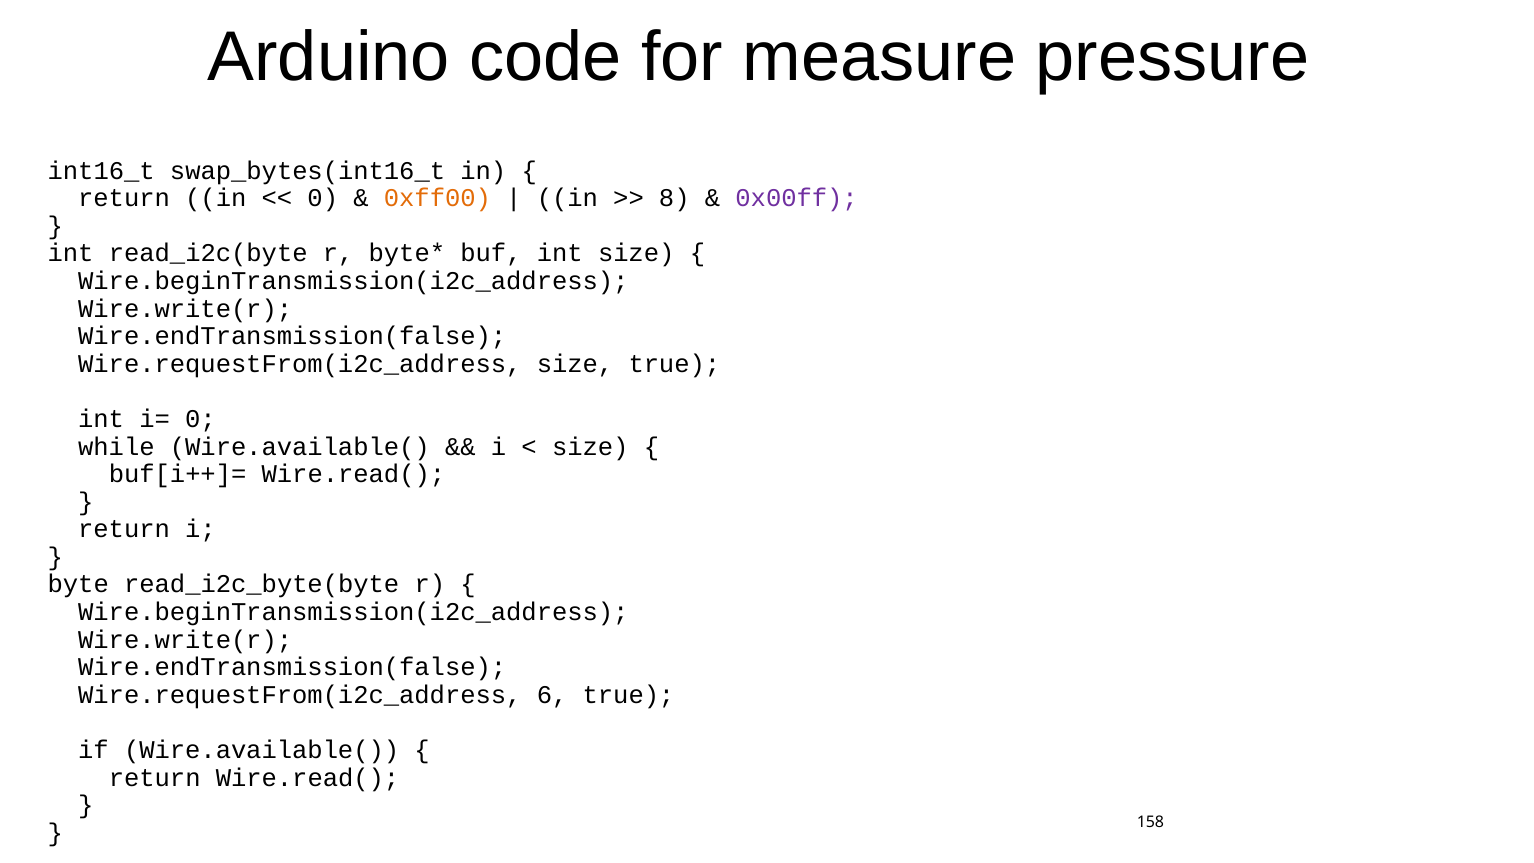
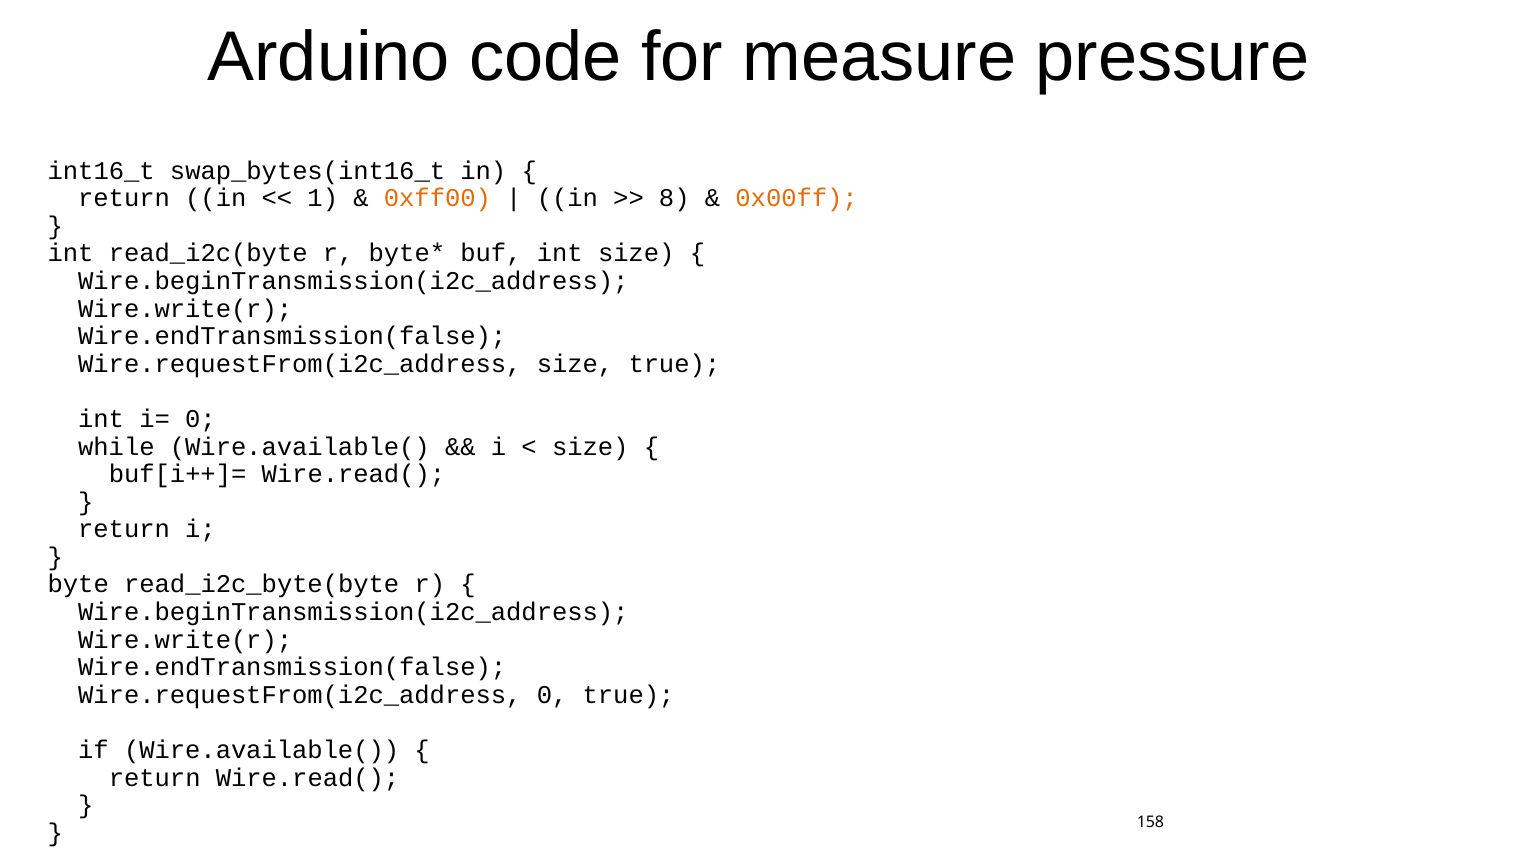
0: 0 -> 1 (323, 198)
0x00ff colour: purple -> orange (797, 198)
Wire.requestFrom(i2c_address 6: 6 -> 0 (552, 695)
